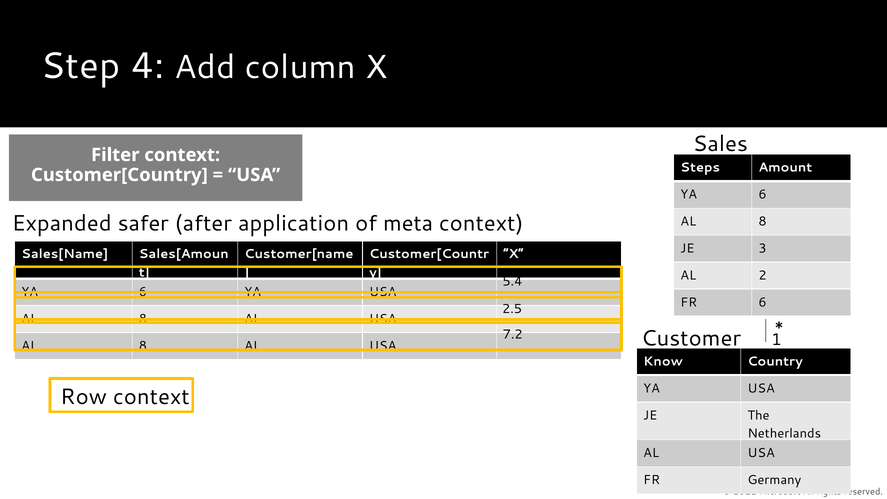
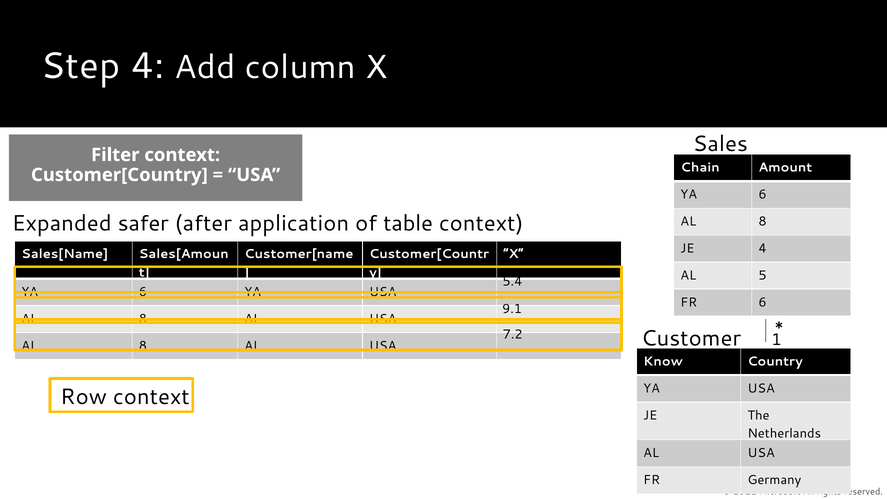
Steps: Steps -> Chain (700, 167)
meta: meta -> table (408, 223)
JE 3: 3 -> 4 (763, 248)
2: 2 -> 5 (763, 275)
2.5: 2.5 -> 9.1 (512, 309)
